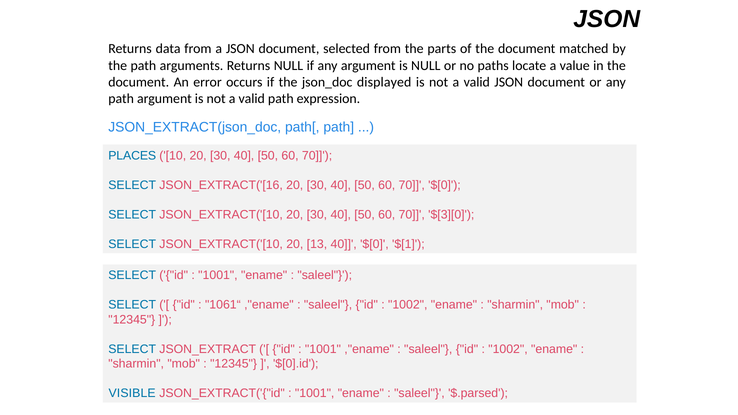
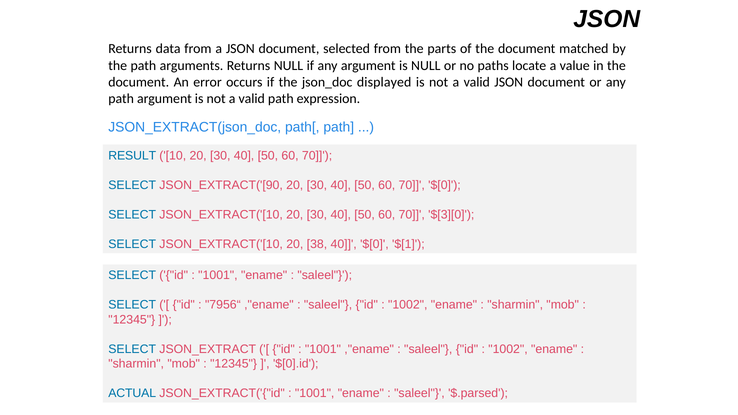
PLACES: PLACES -> RESULT (132, 156)
JSON_EXTRACT('[16: JSON_EXTRACT('[16 -> JSON_EXTRACT('[90 (221, 185)
13: 13 -> 38 (317, 244)
1061“: 1061“ -> 7956“ (223, 305)
VISIBLE: VISIBLE -> ACTUAL (132, 394)
